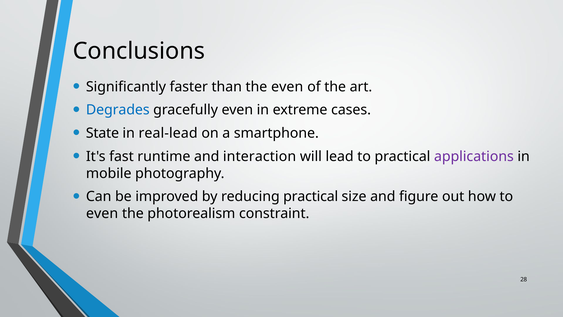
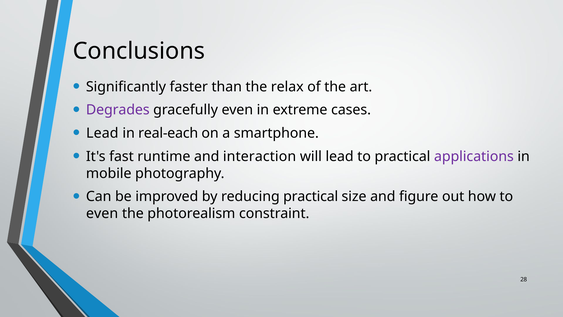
the even: even -> relax (287, 87)
Degrades colour: blue -> purple (118, 110)
State: State -> Lead (102, 133)
real-lead: real-lead -> real-each (168, 133)
